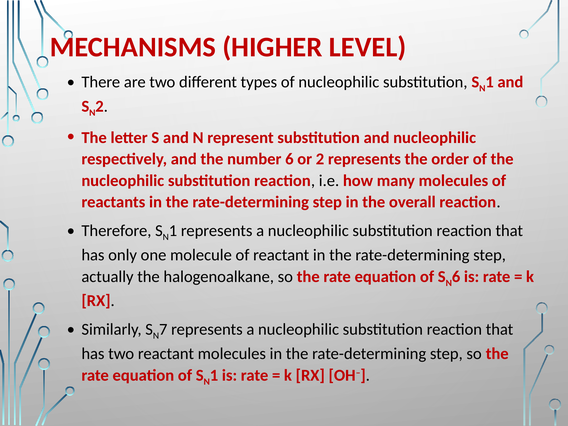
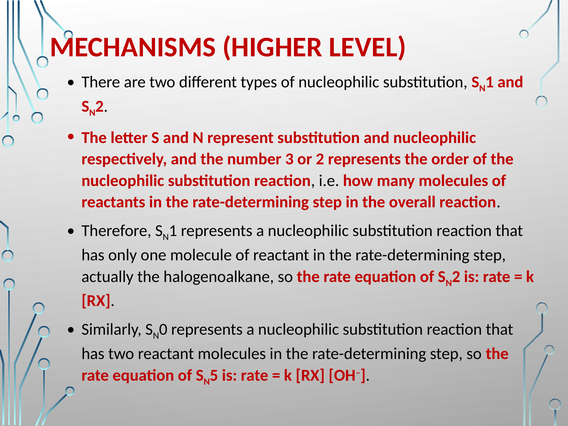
number 6: 6 -> 3 (289, 159)
of S N 6: 6 -> 2 (456, 277)
7: 7 -> 0 (163, 329)
of S N 1: 1 -> 5 (214, 375)
